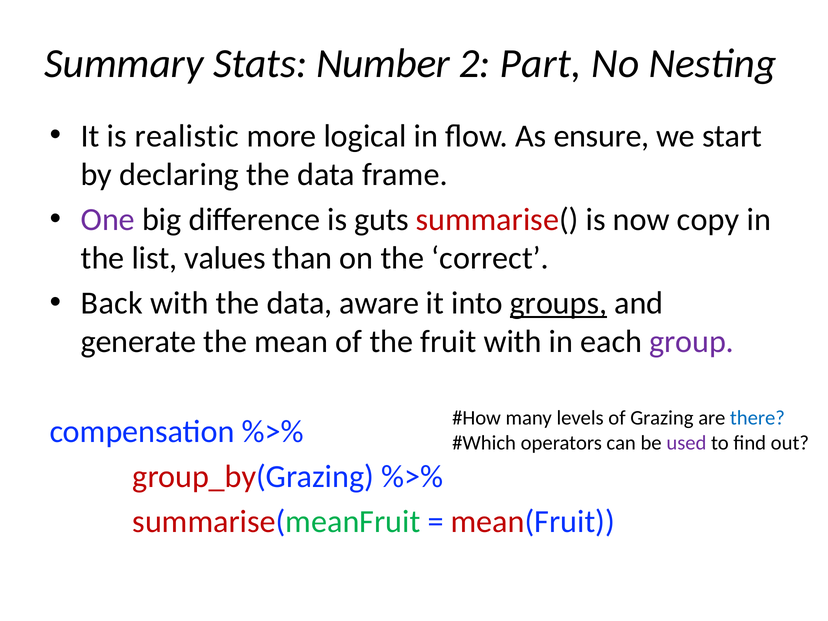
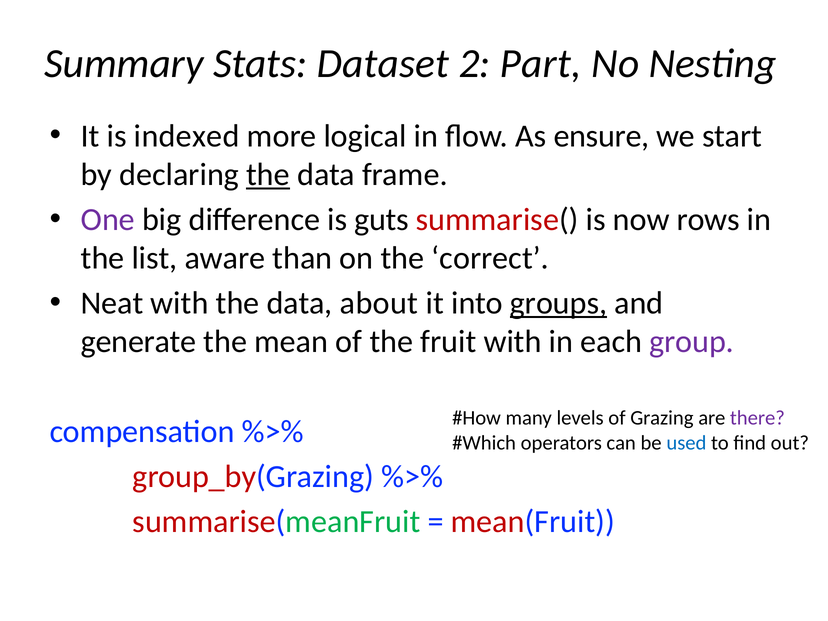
Number: Number -> Dataset (383, 64)
realistic: realistic -> indexed (187, 136)
the underline: none -> present (268, 175)
copy: copy -> rows (708, 220)
values: values -> aware (225, 258)
Back: Back -> Neat (112, 303)
aware: aware -> about (379, 303)
there colour: blue -> purple (757, 418)
used colour: purple -> blue (686, 443)
